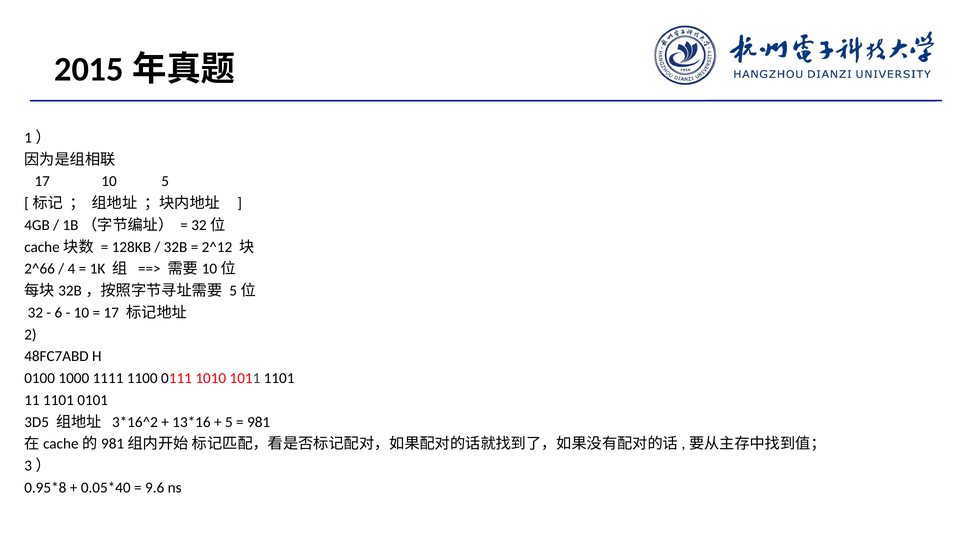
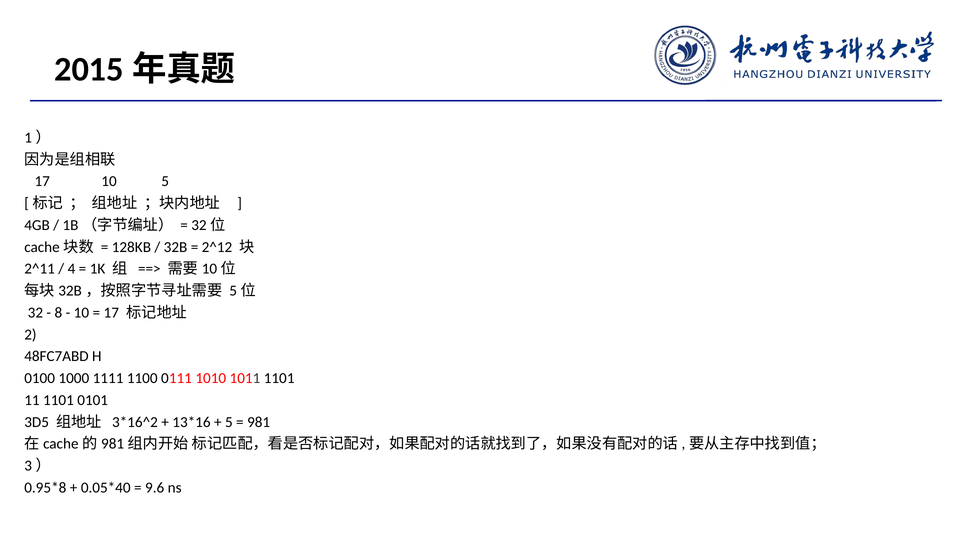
2^66: 2^66 -> 2^11 (40, 269)
6: 6 -> 8 (58, 313)
